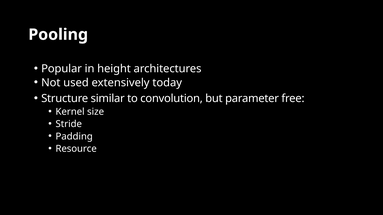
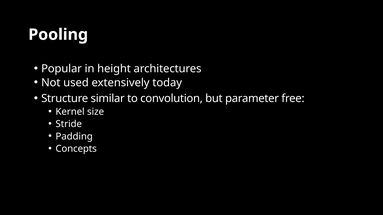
Resource: Resource -> Concepts (76, 149)
